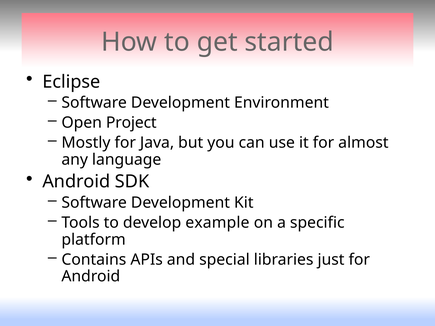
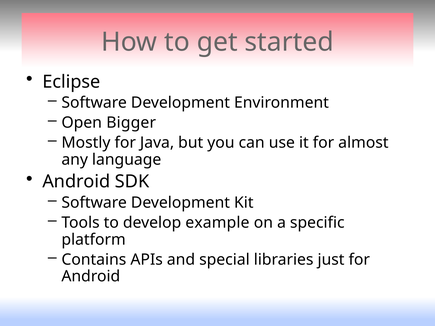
Project: Project -> Bigger (131, 123)
